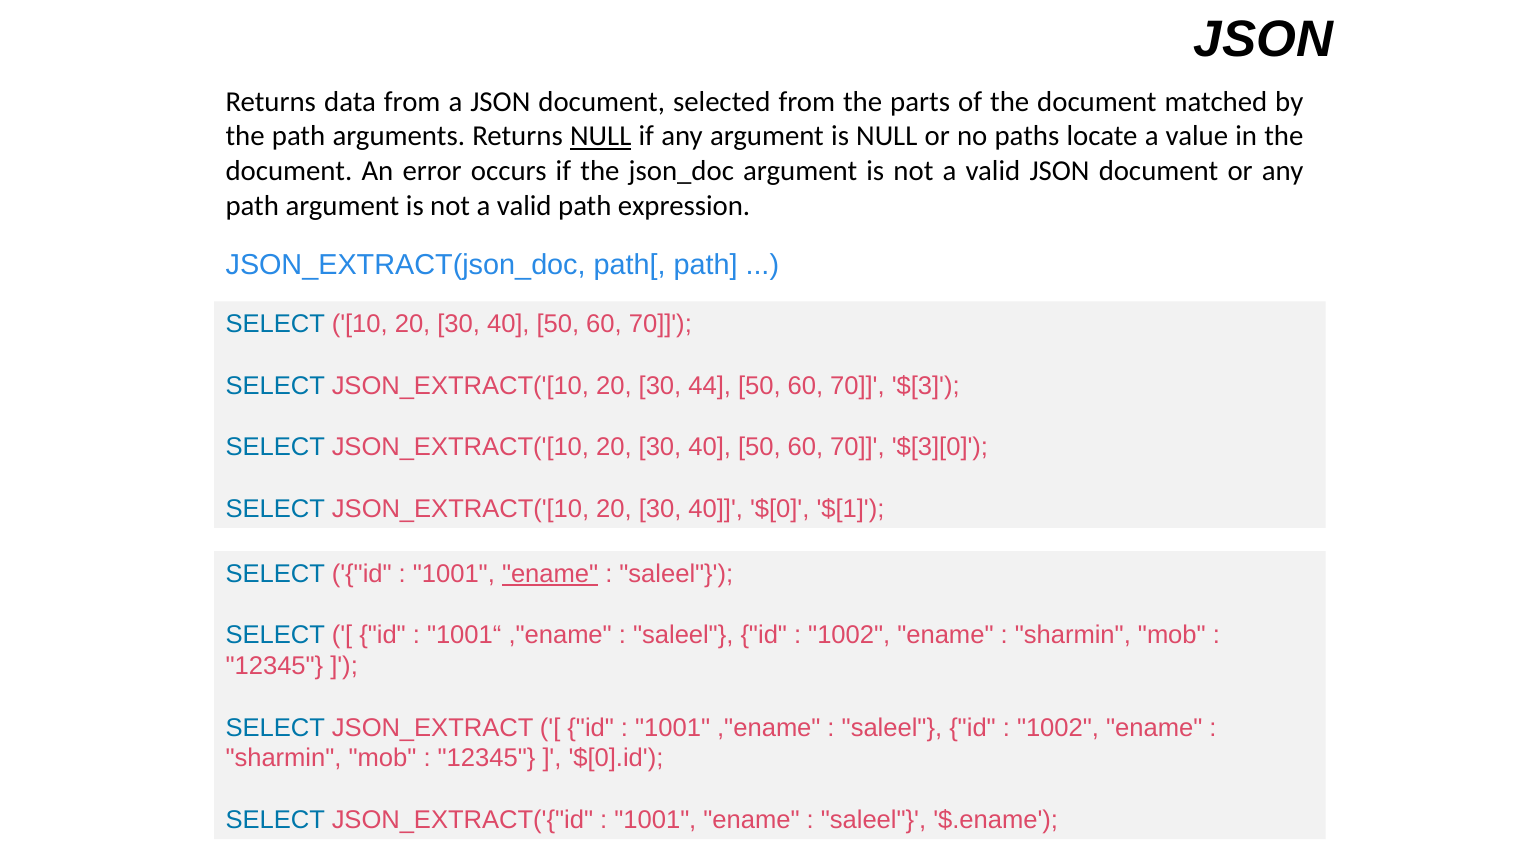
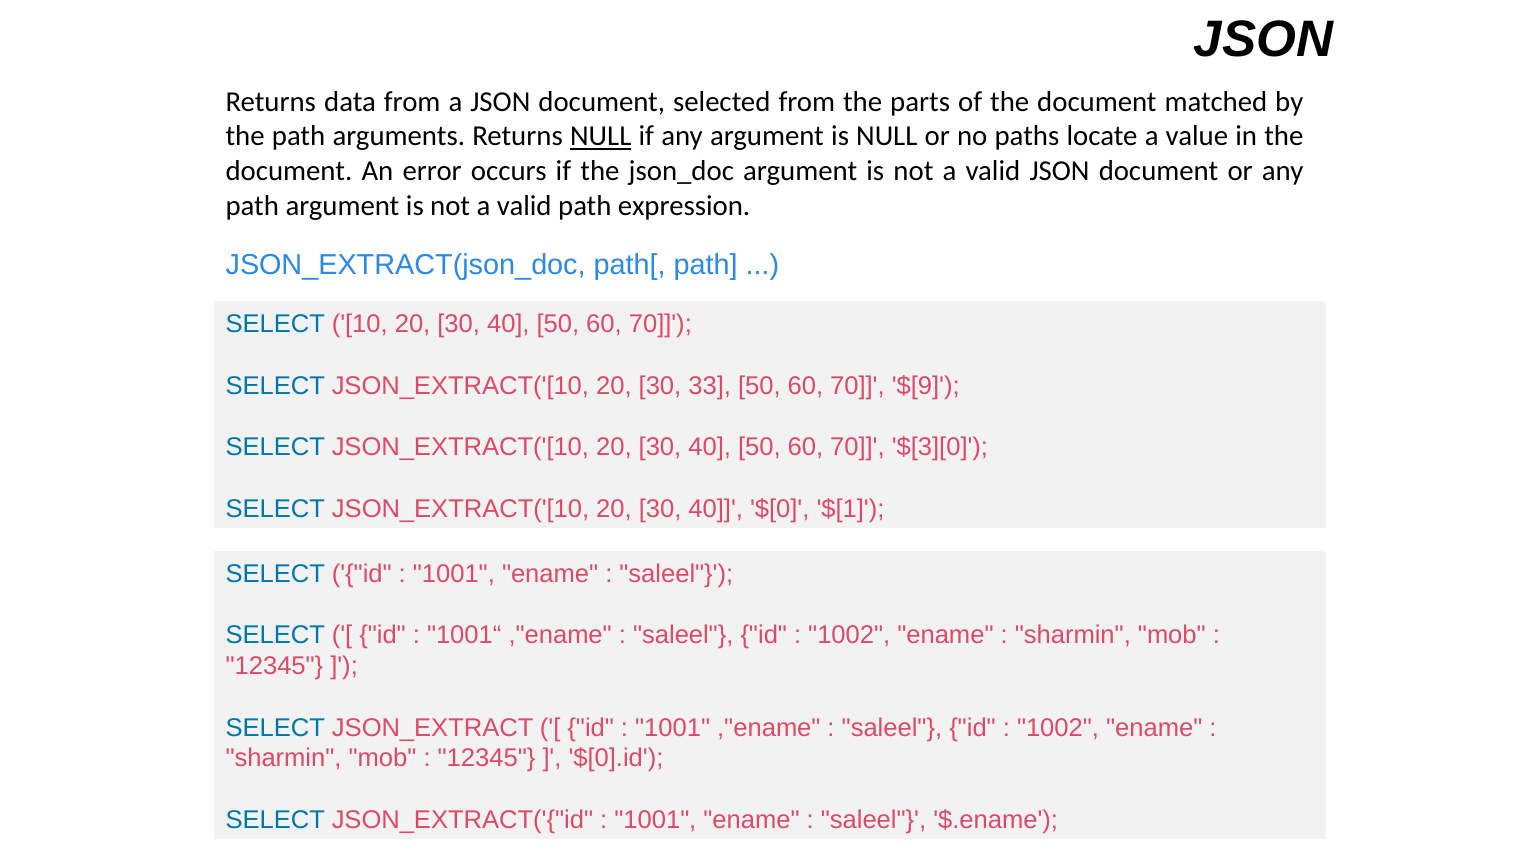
44: 44 -> 33 (710, 385)
$[3: $[3 -> $[9 (926, 385)
ename underline: present -> none (550, 574)
